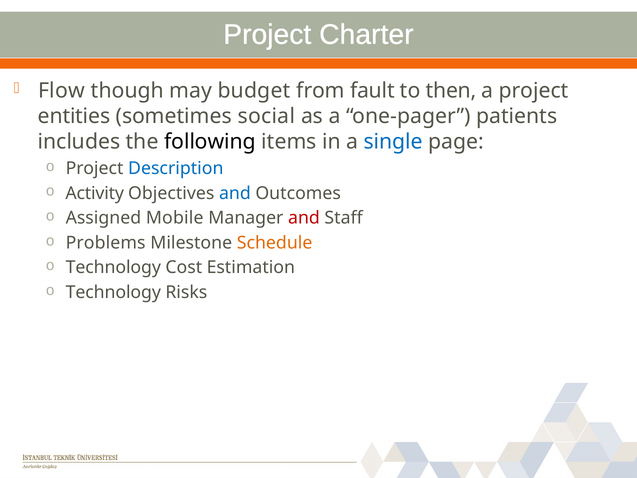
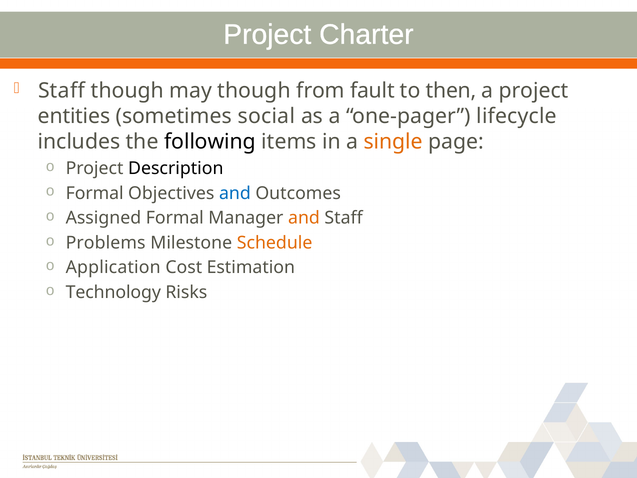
Flow: Flow -> Staff (61, 91)
may budget: budget -> though (254, 91)
patients: patients -> lifecycle (517, 116)
single colour: blue -> orange (393, 142)
Description colour: blue -> black (176, 168)
Activity: Activity -> Formal (95, 193)
Assigned Mobile: Mobile -> Formal (175, 218)
and colour: red -> orange (304, 218)
Technology: Technology -> Application (113, 267)
